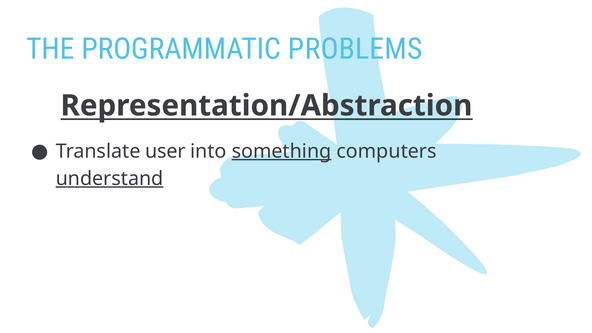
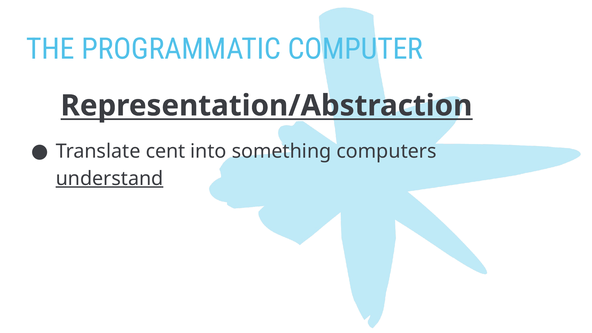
PROBLEMS: PROBLEMS -> COMPUTER (355, 49)
user: user -> cent (165, 151)
something underline: present -> none (282, 151)
